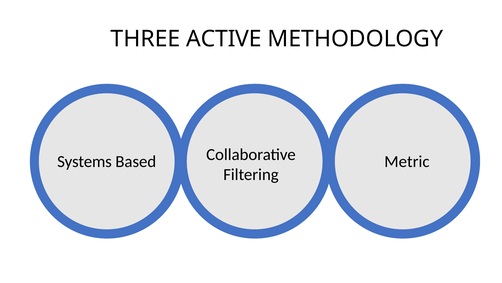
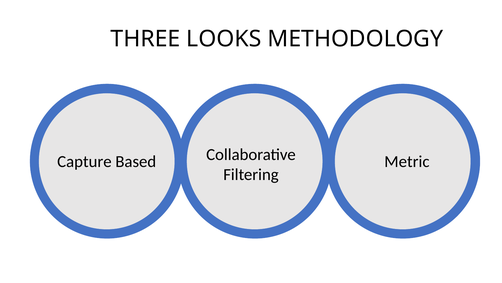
ACTIVE: ACTIVE -> LOOKS (224, 39)
Systems: Systems -> Capture (84, 161)
